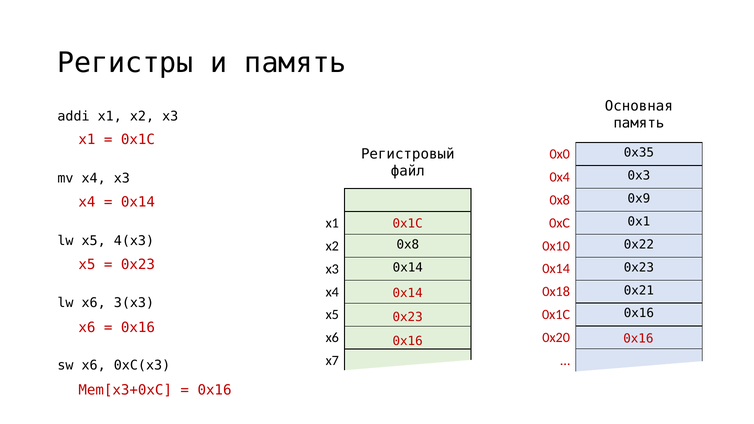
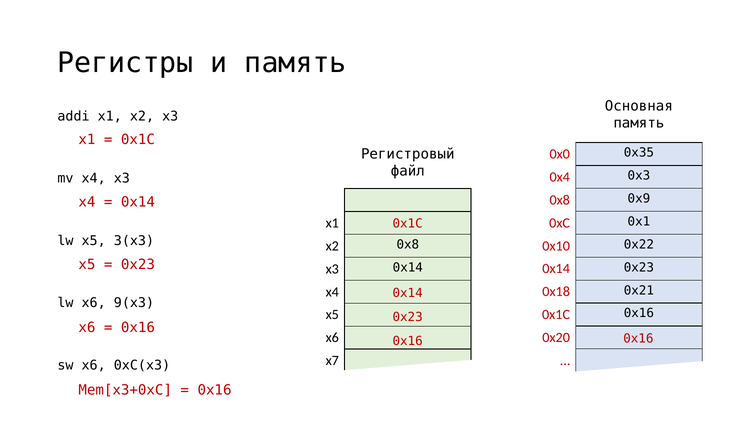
4(x3: 4(x3 -> 3(x3 (134, 241)
3(x3: 3(x3 -> 9(x3 (134, 303)
